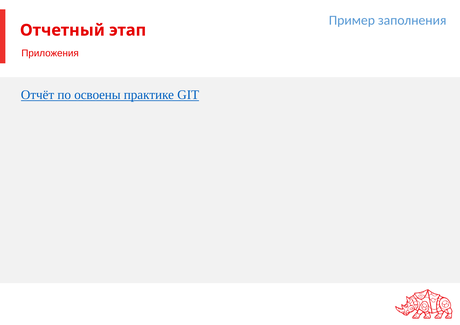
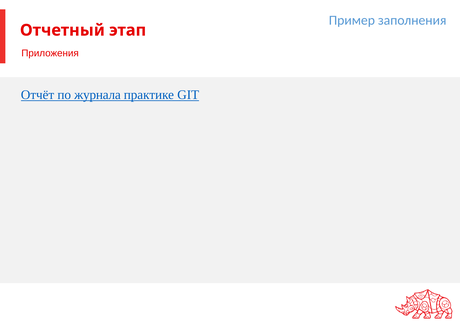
освоены: освоены -> журнала (97, 95)
